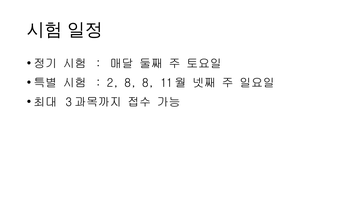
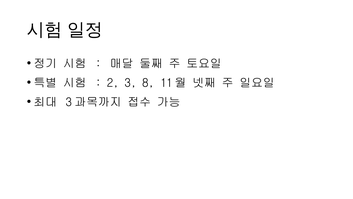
2 8: 8 -> 3 (131, 83)
